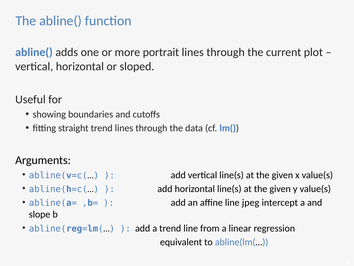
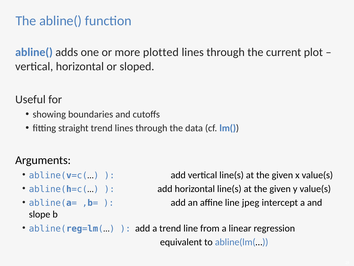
portrait: portrait -> plotted (161, 52)
